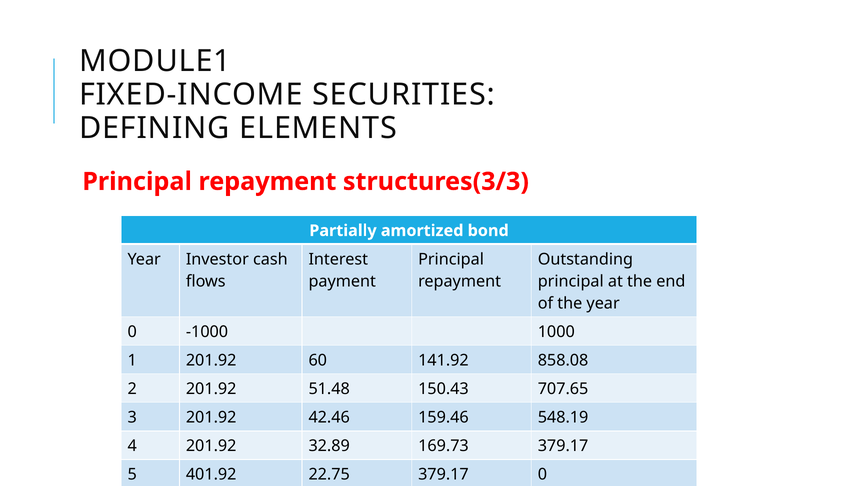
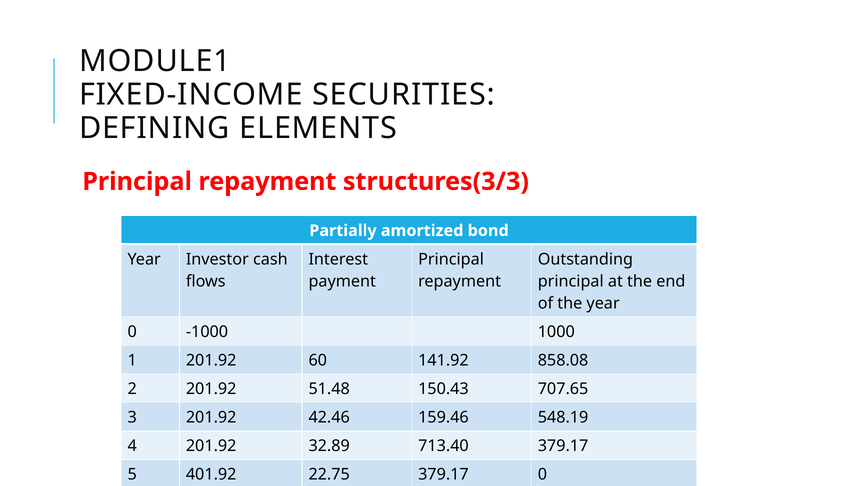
169.73: 169.73 -> 713.40 (443, 446)
